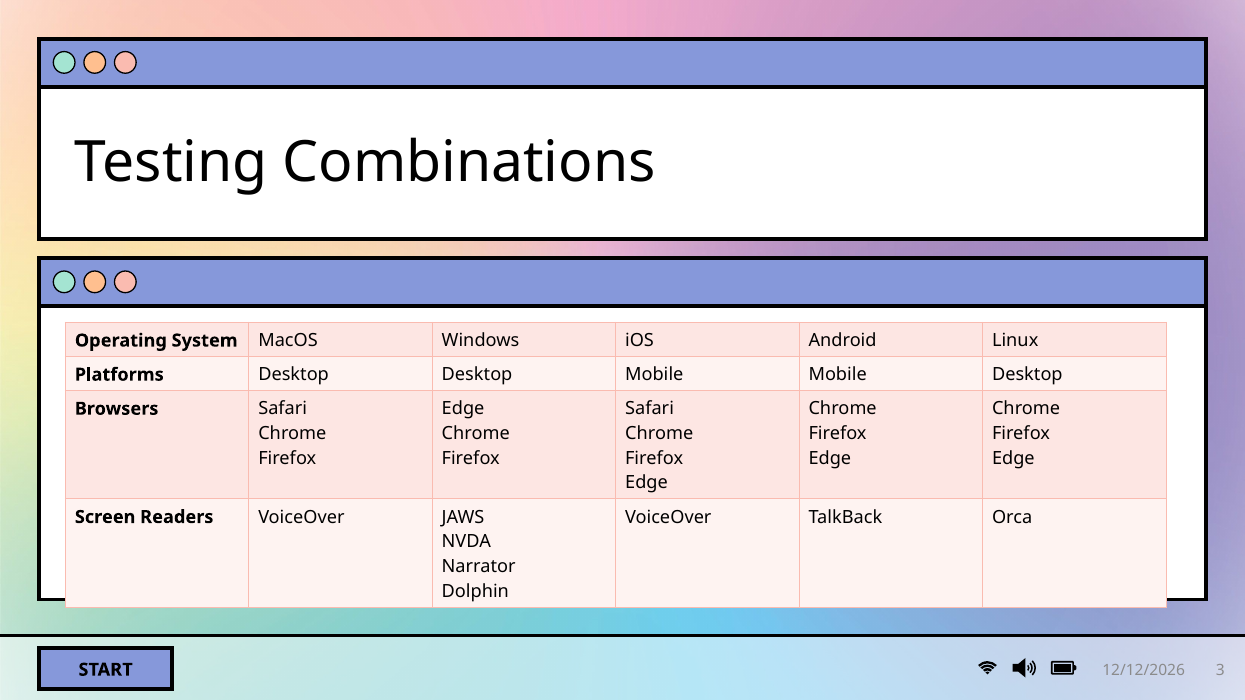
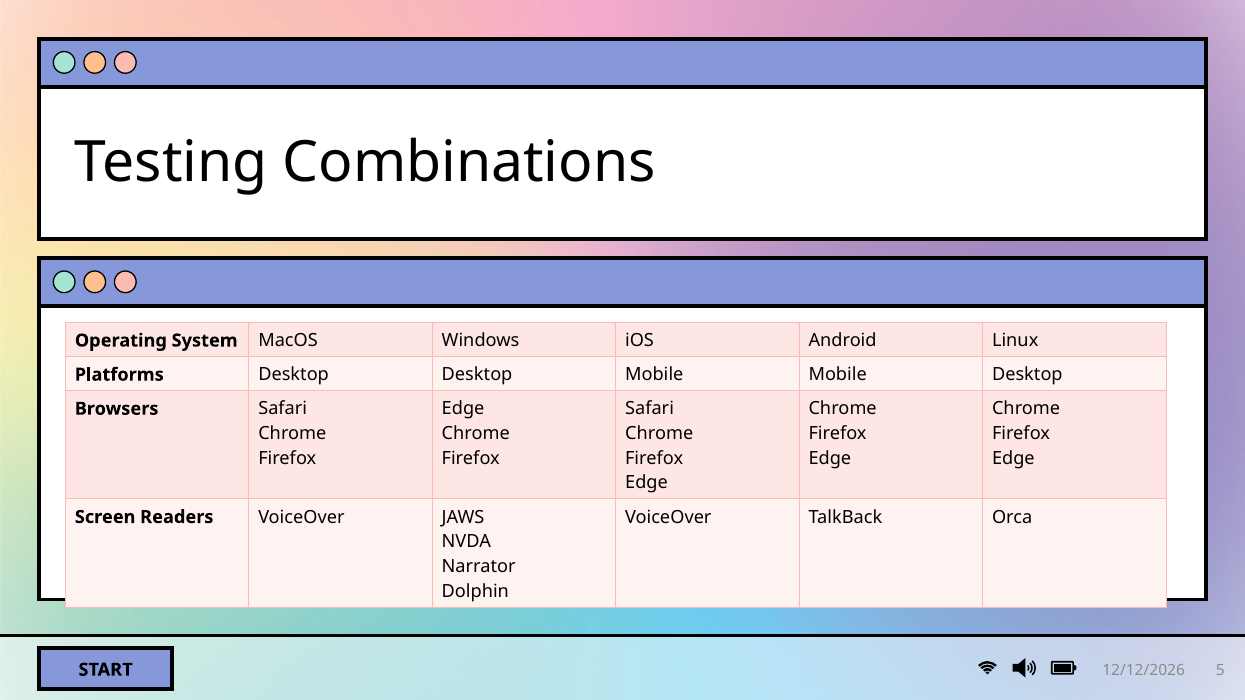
3: 3 -> 5 (1220, 670)
